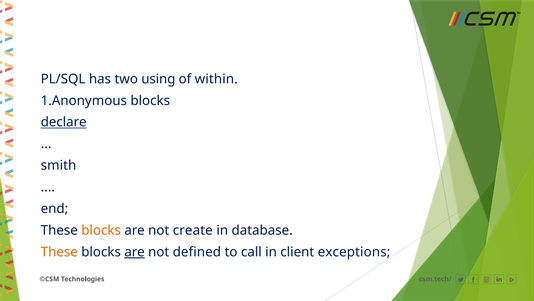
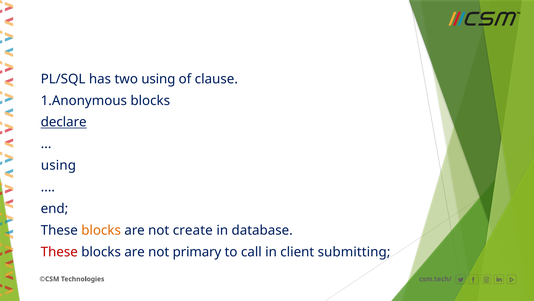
within: within -> clause (216, 79)
smith: smith -> using (58, 165)
These colour: orange -> red (59, 252)
are underline: present -> none (135, 252)
defined: defined -> primary (197, 252)
exceptions: exceptions -> submitting (354, 252)
